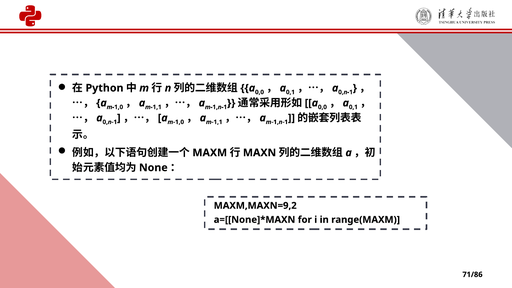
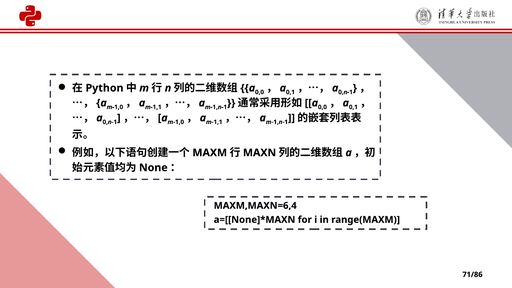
MAXM,MAXN=9,2: MAXM,MAXN=9,2 -> MAXM,MAXN=6,4 (255, 206)
